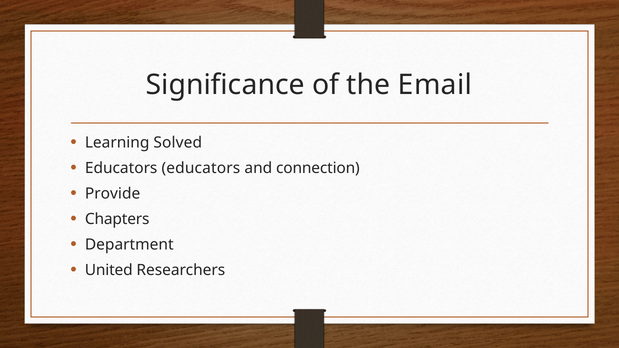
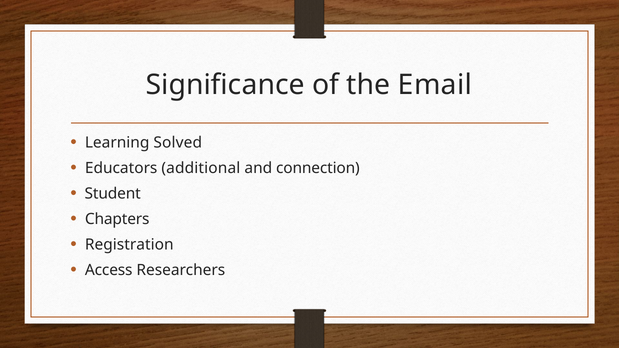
Educators educators: educators -> additional (201, 168)
Provide: Provide -> Student (113, 194)
Department: Department -> Registration (129, 245)
United: United -> Access (109, 270)
